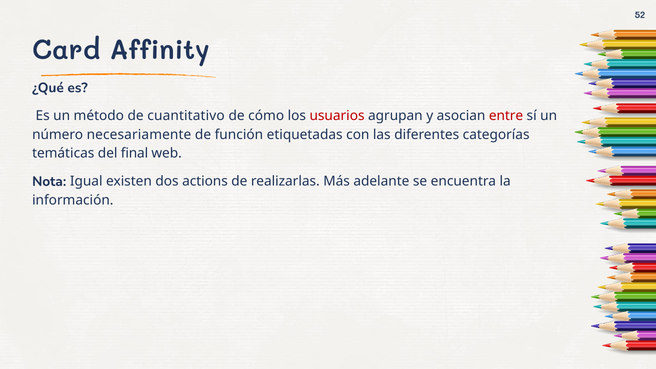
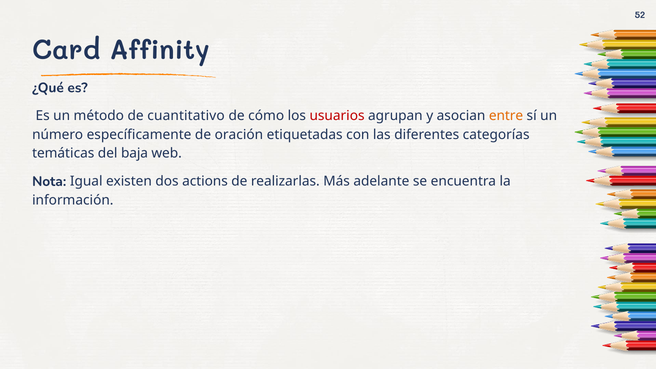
entre colour: red -> orange (506, 116)
necesariamente: necesariamente -> específicamente (139, 135)
función: función -> oración (239, 135)
final: final -> baja (134, 153)
